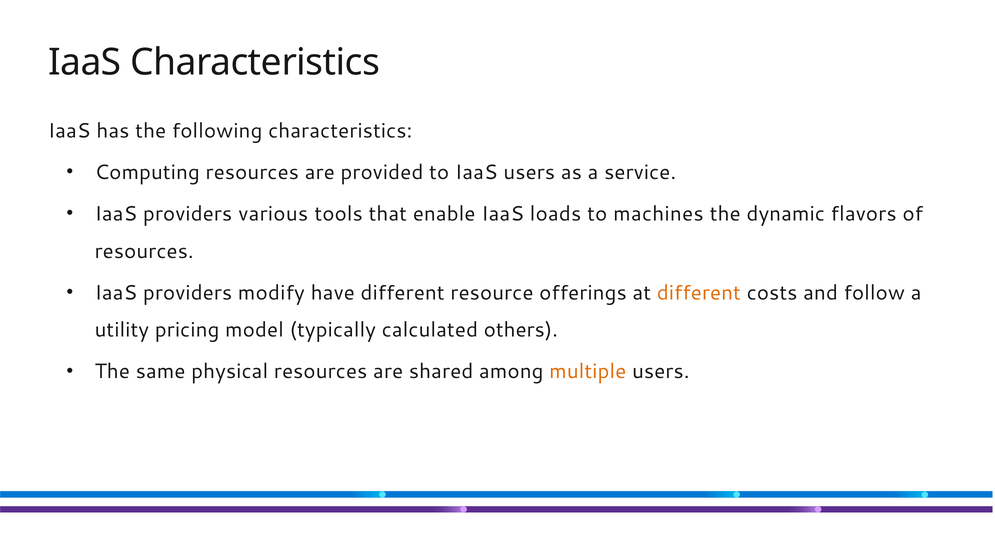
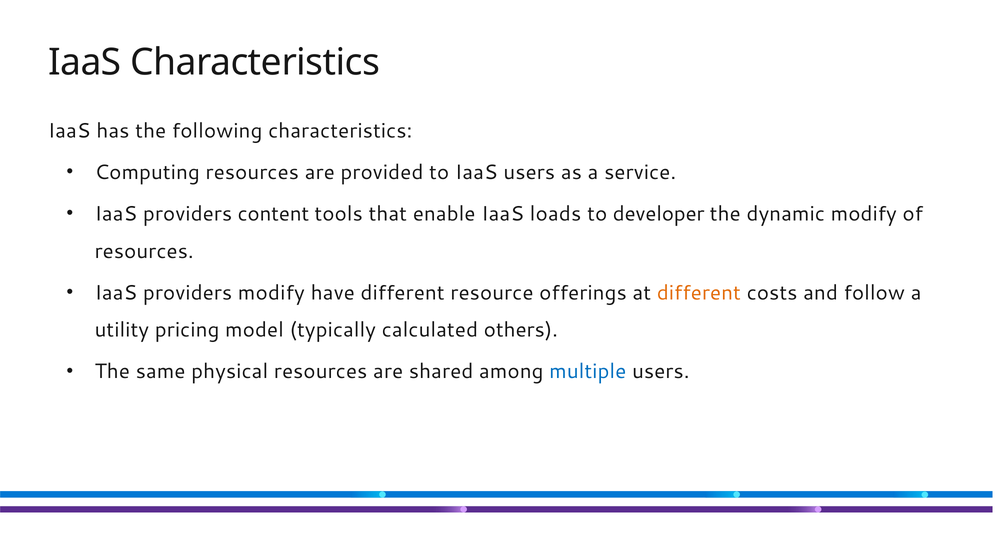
various: various -> content (273, 214)
machines: machines -> developer (659, 214)
dynamic flavors: flavors -> modify (864, 214)
multiple colour: orange -> blue (588, 371)
